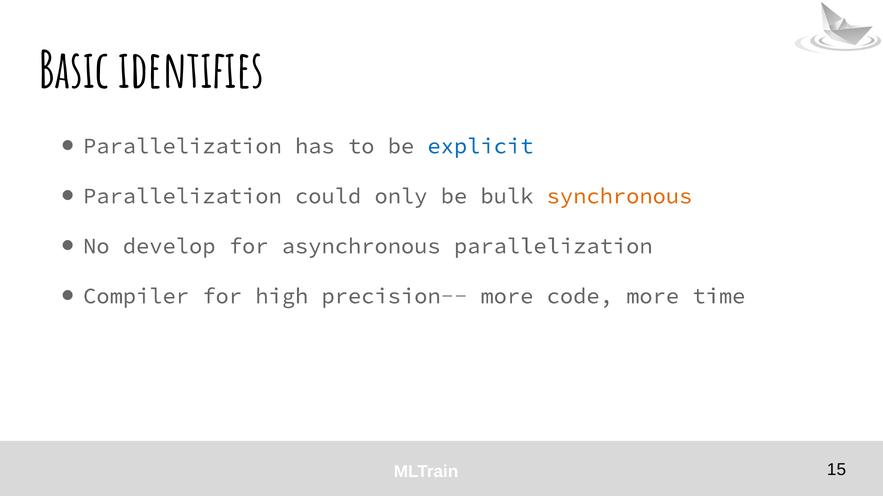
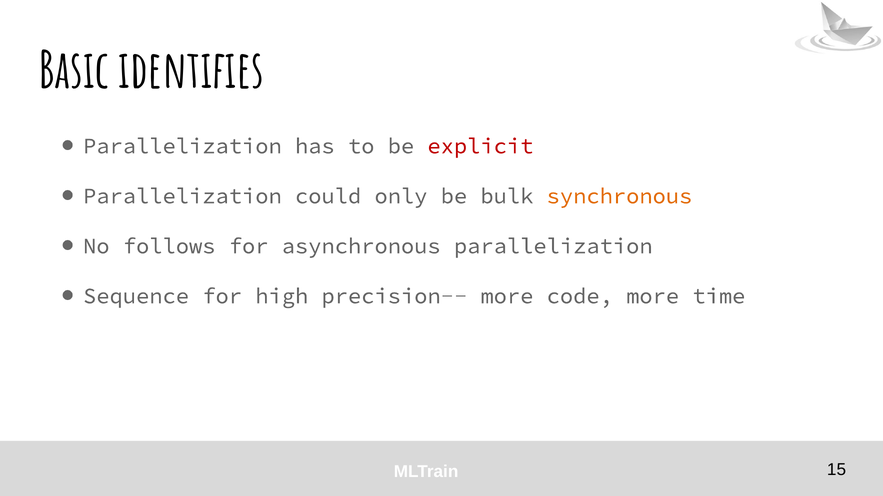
explicit colour: blue -> red (480, 146)
develop: develop -> follows (169, 246)
Compiler: Compiler -> Sequence (136, 296)
